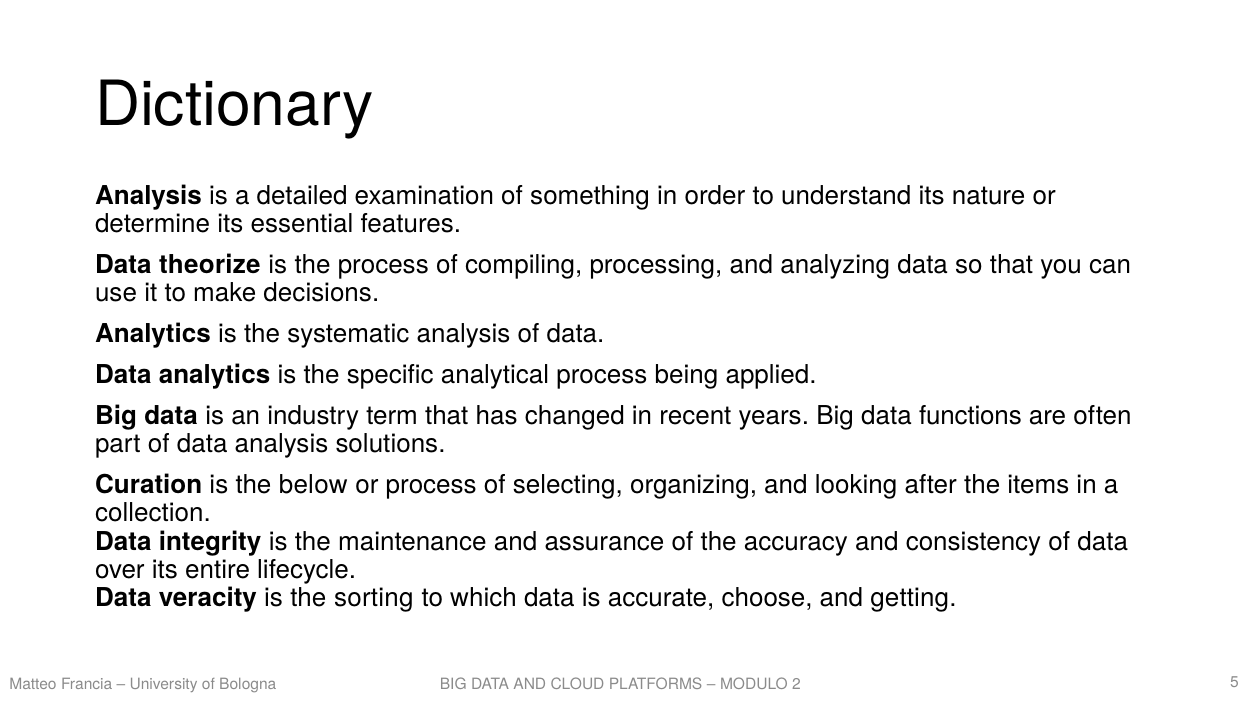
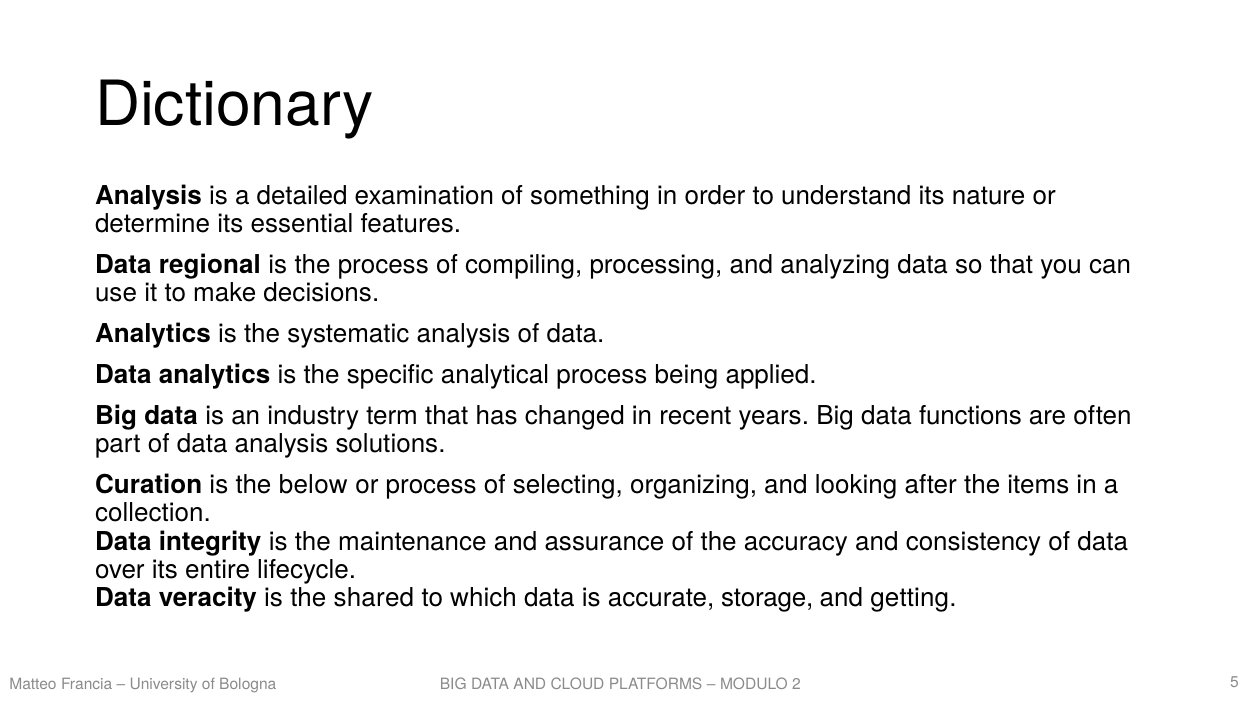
theorize: theorize -> regional (210, 265)
sorting: sorting -> shared (374, 598)
choose: choose -> storage (767, 598)
